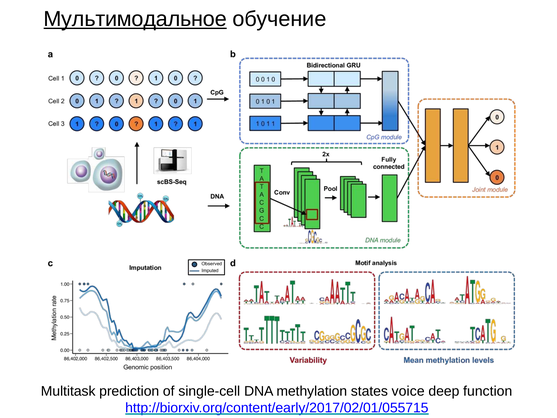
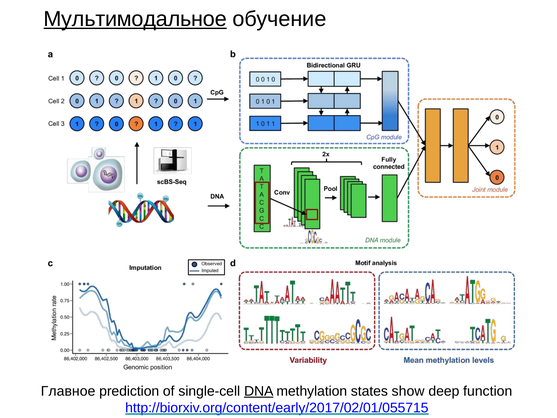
Multitask: Multitask -> Главное (68, 391)
DNA underline: none -> present (259, 391)
voice: voice -> show (408, 391)
